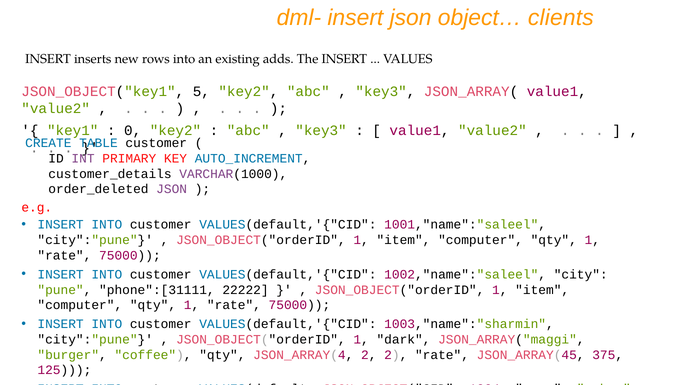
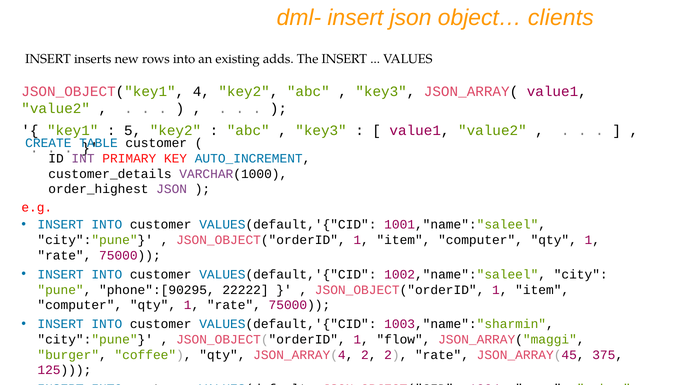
5: 5 -> 4 (201, 91)
0: 0 -> 5 (133, 131)
order_deleted: order_deleted -> order_highest (98, 189)
phone":[31111: phone":[31111 -> phone":[90295 (157, 290)
dark: dark -> flow (403, 340)
